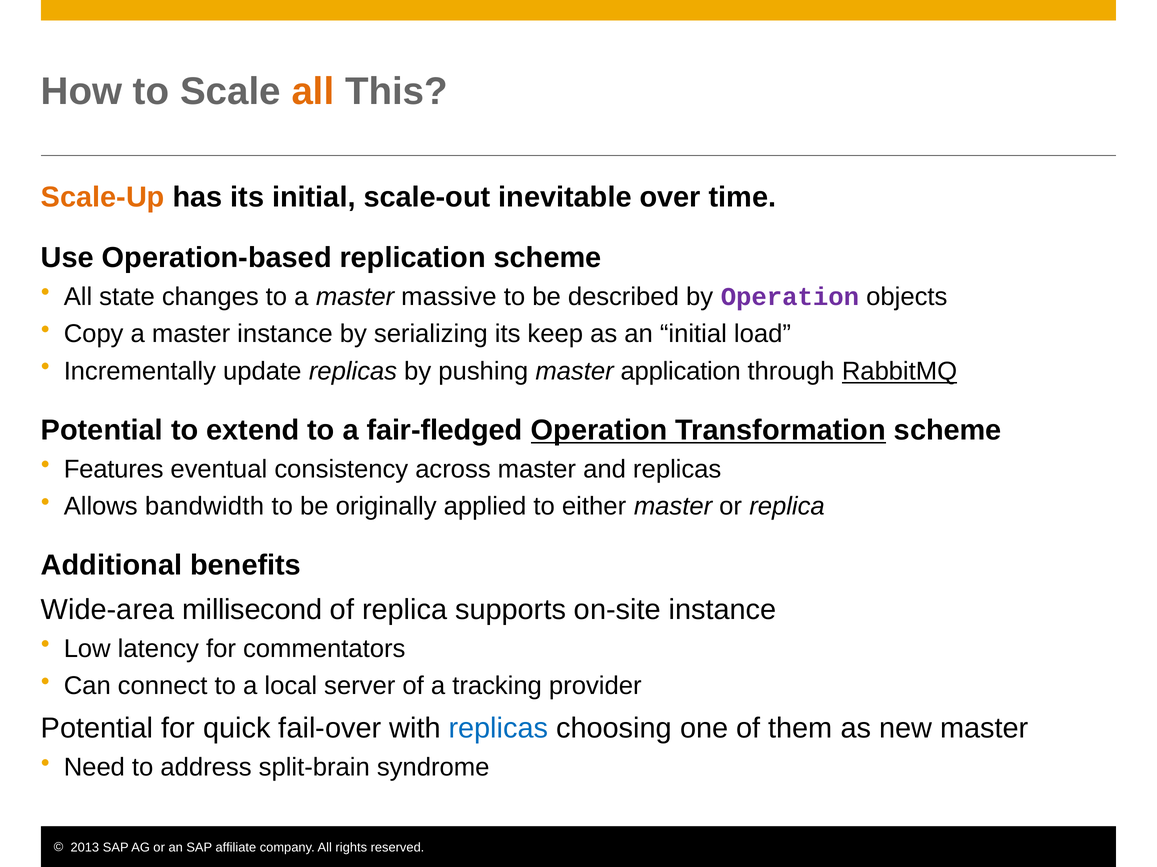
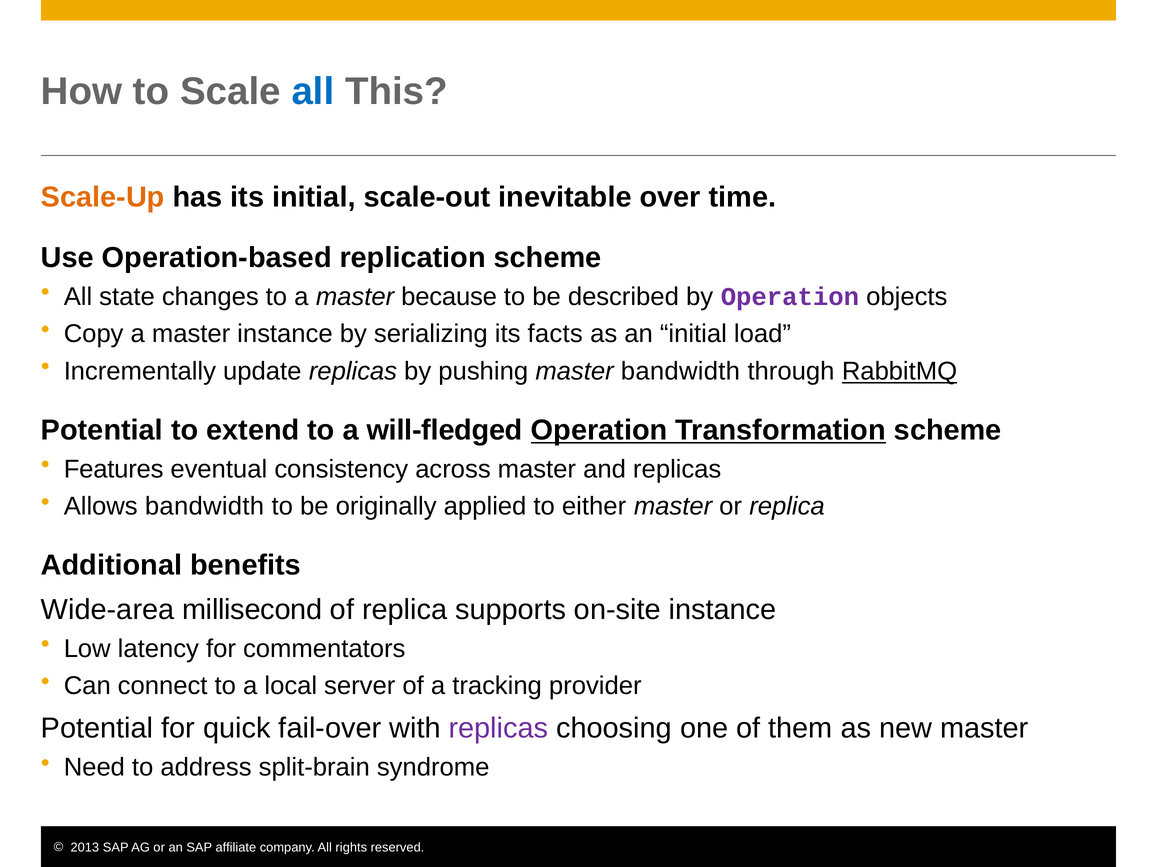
all colour: orange -> blue (313, 91)
massive: massive -> because (449, 297)
keep: keep -> facts (555, 334)
master application: application -> bandwidth (680, 371)
fair-fledged: fair-fledged -> will-fledged (445, 431)
replicas colour: blue -> purple (498, 729)
